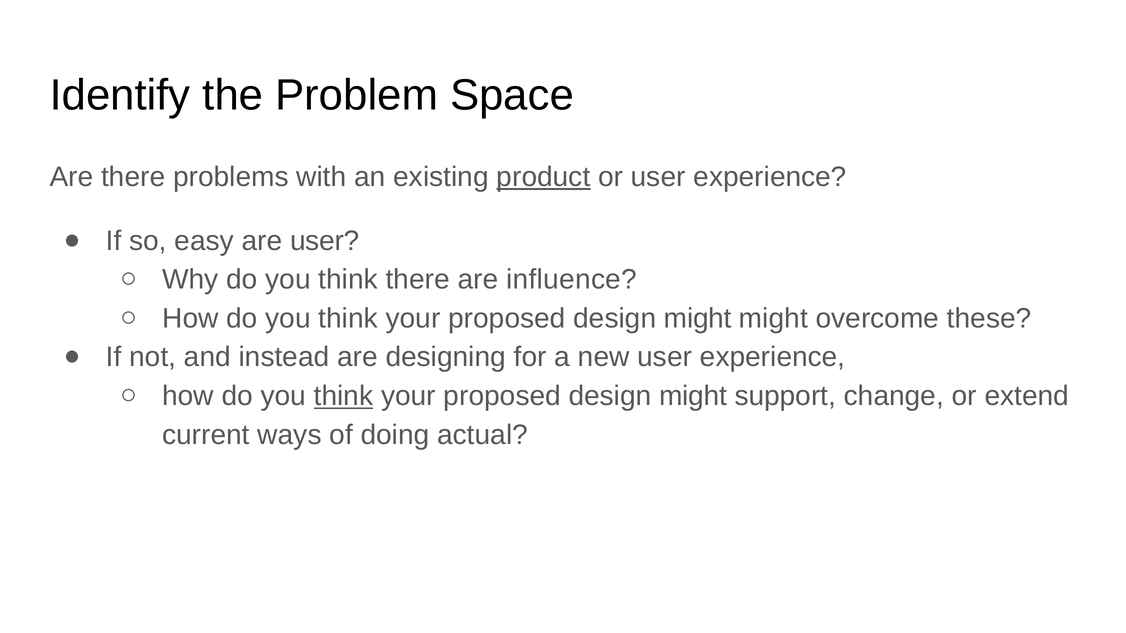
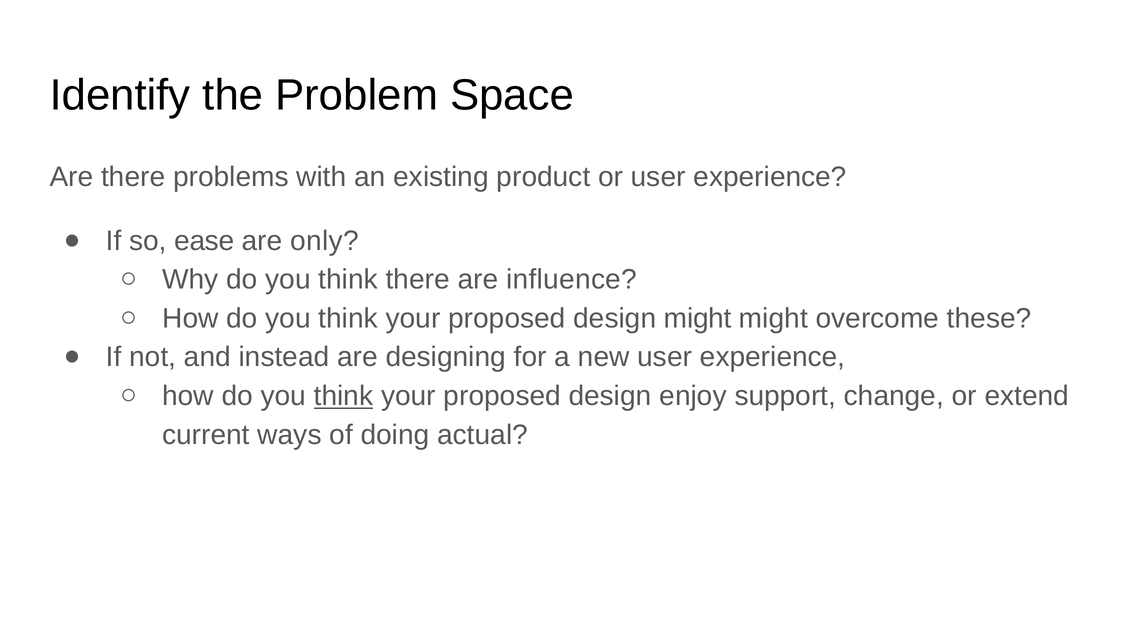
product underline: present -> none (543, 177)
easy: easy -> ease (204, 241)
are user: user -> only (324, 241)
might: might -> enjoy (693, 396)
